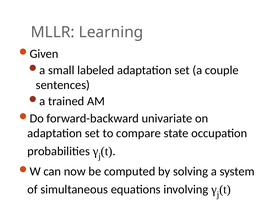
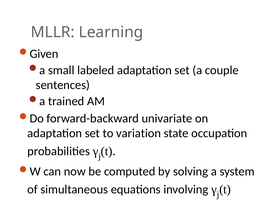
compare: compare -> variation (139, 133)
